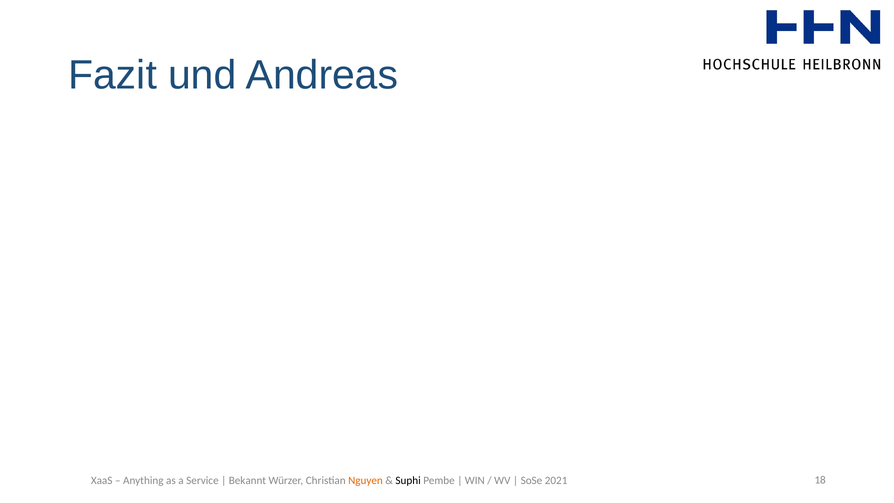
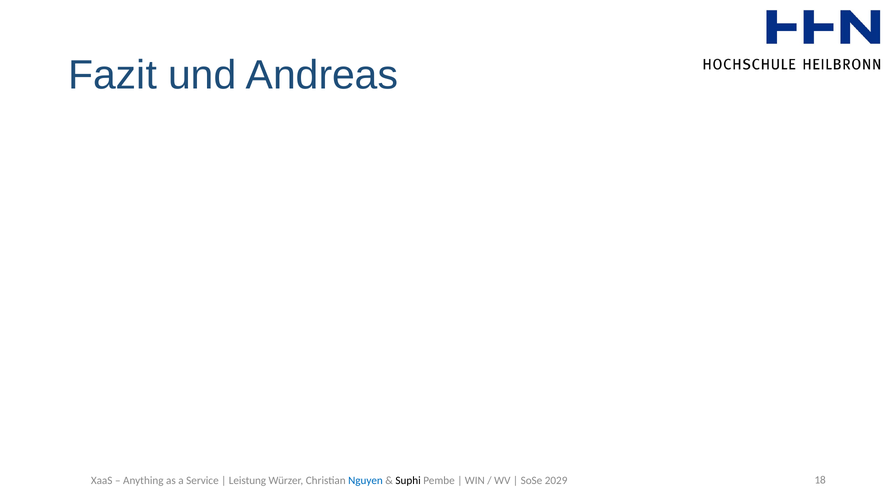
Bekannt: Bekannt -> Leistung (247, 480)
Nguyen colour: orange -> blue (366, 480)
2021: 2021 -> 2029 (556, 480)
